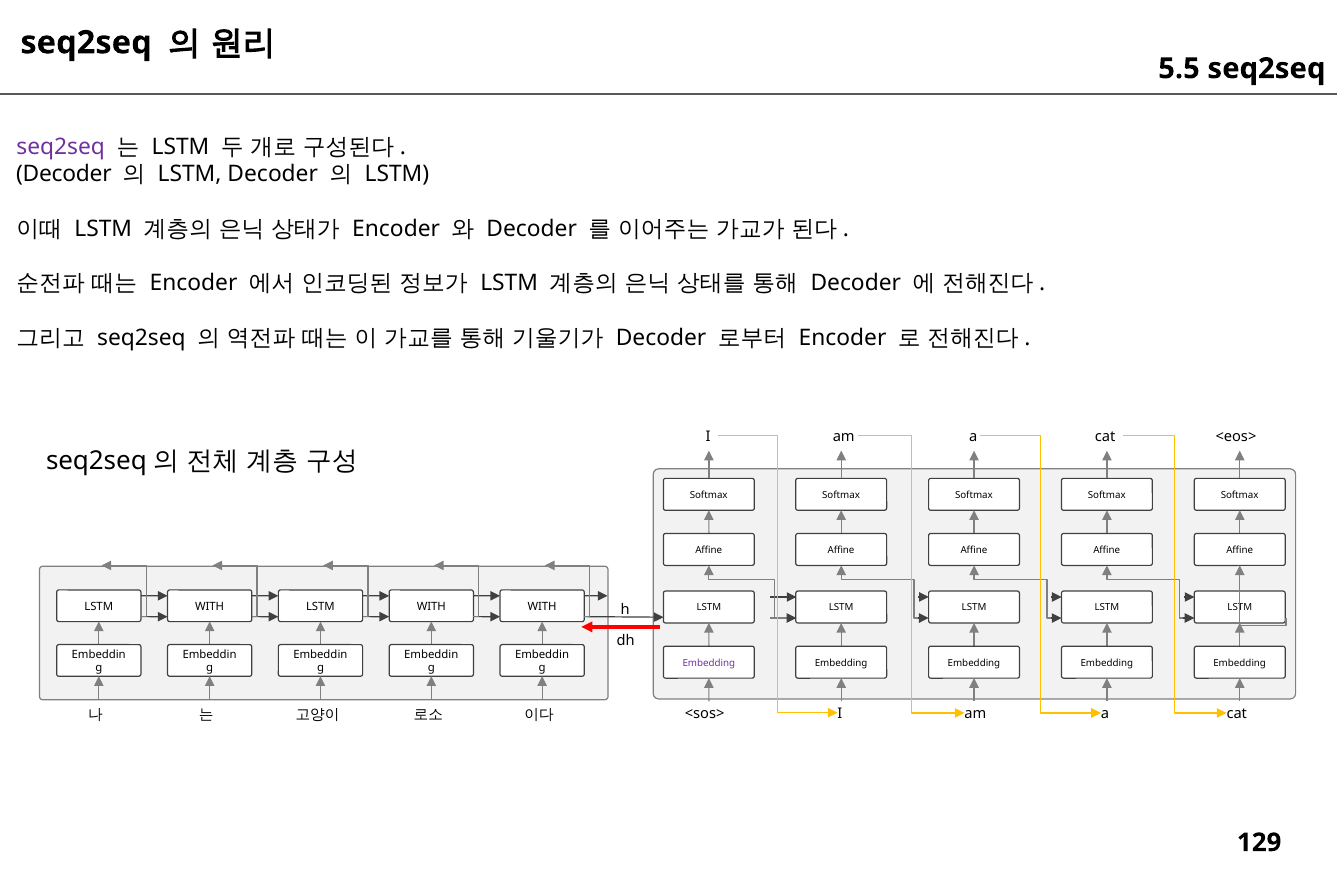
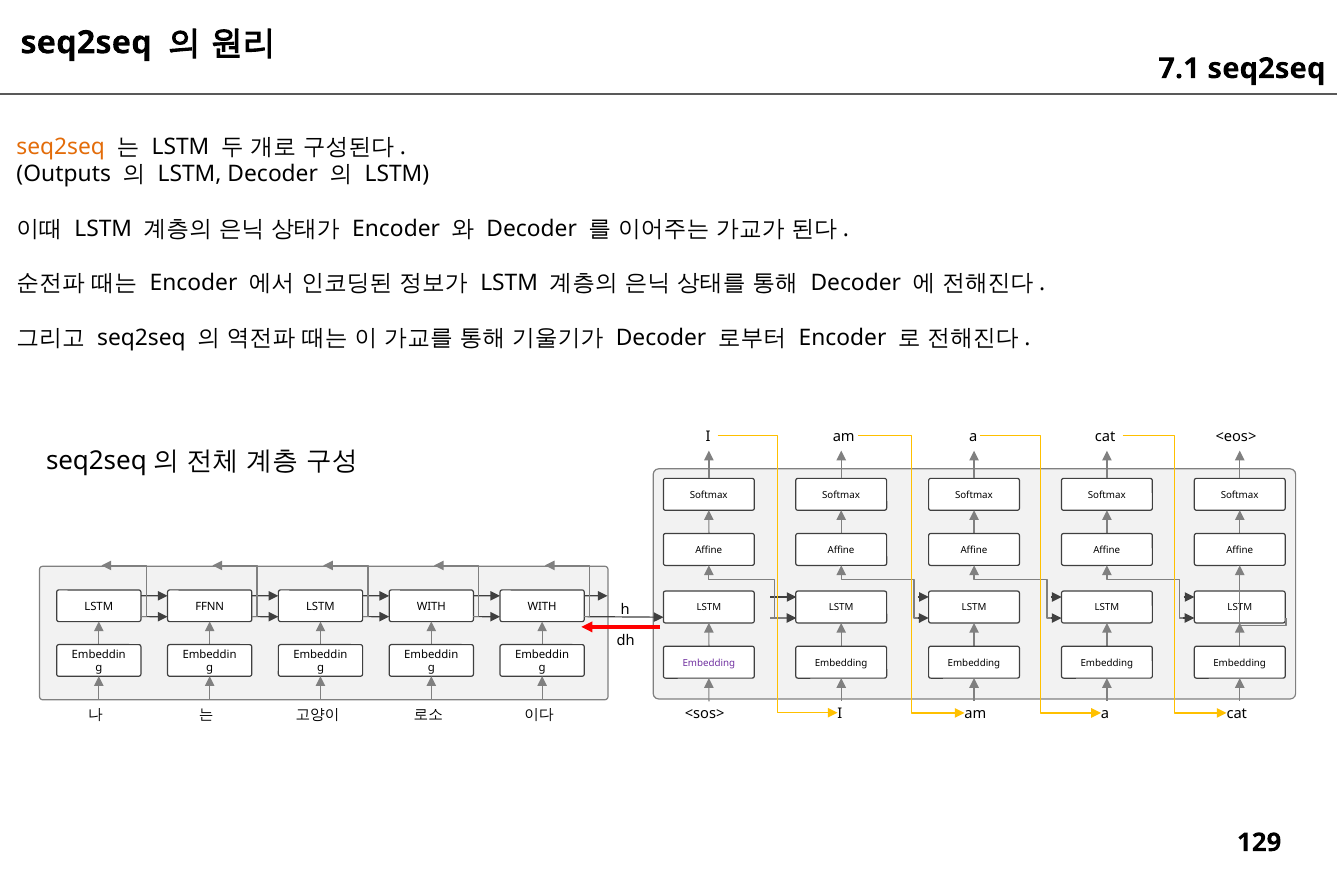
5.5: 5.5 -> 7.1 (1179, 69)
seq2seq colour: purple -> orange (61, 147)
Decoder: Decoder -> Outputs (64, 174)
WITH: WITH -> FFNN (210, 607)
